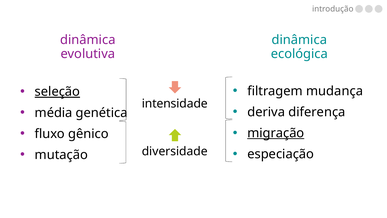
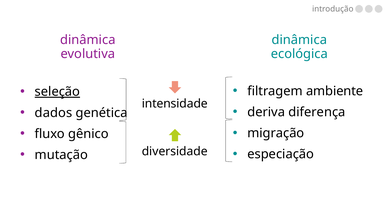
mudança: mudança -> ambiente (335, 91)
média: média -> dados (54, 113)
migração underline: present -> none (276, 133)
